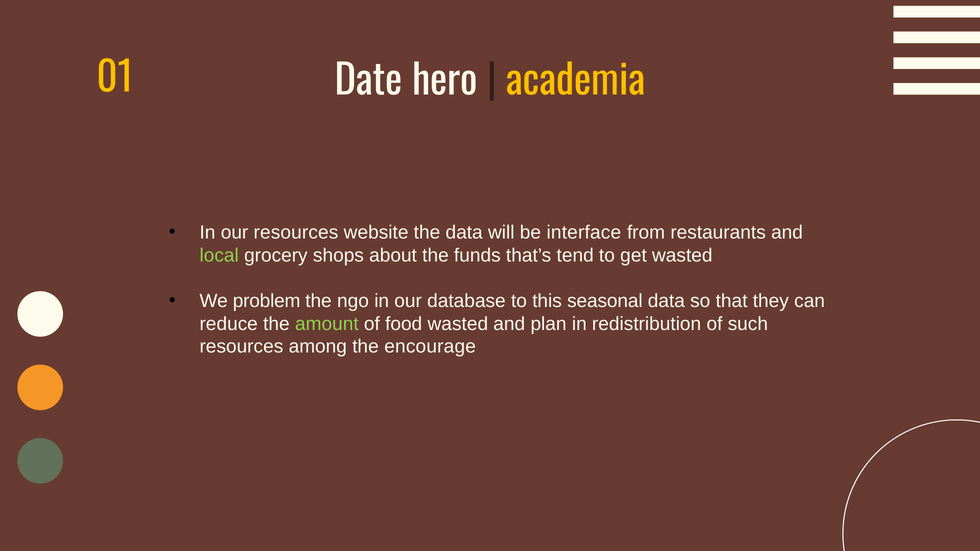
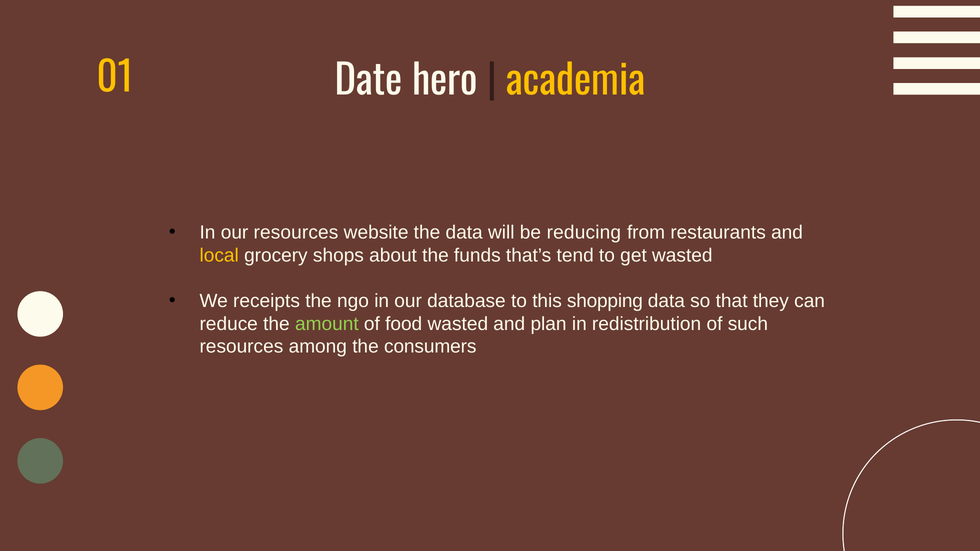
interface: interface -> reducing (584, 232)
local colour: light green -> yellow (219, 255)
problem: problem -> receipts (267, 301)
seasonal: seasonal -> shopping (605, 301)
encourage: encourage -> consumers (430, 347)
